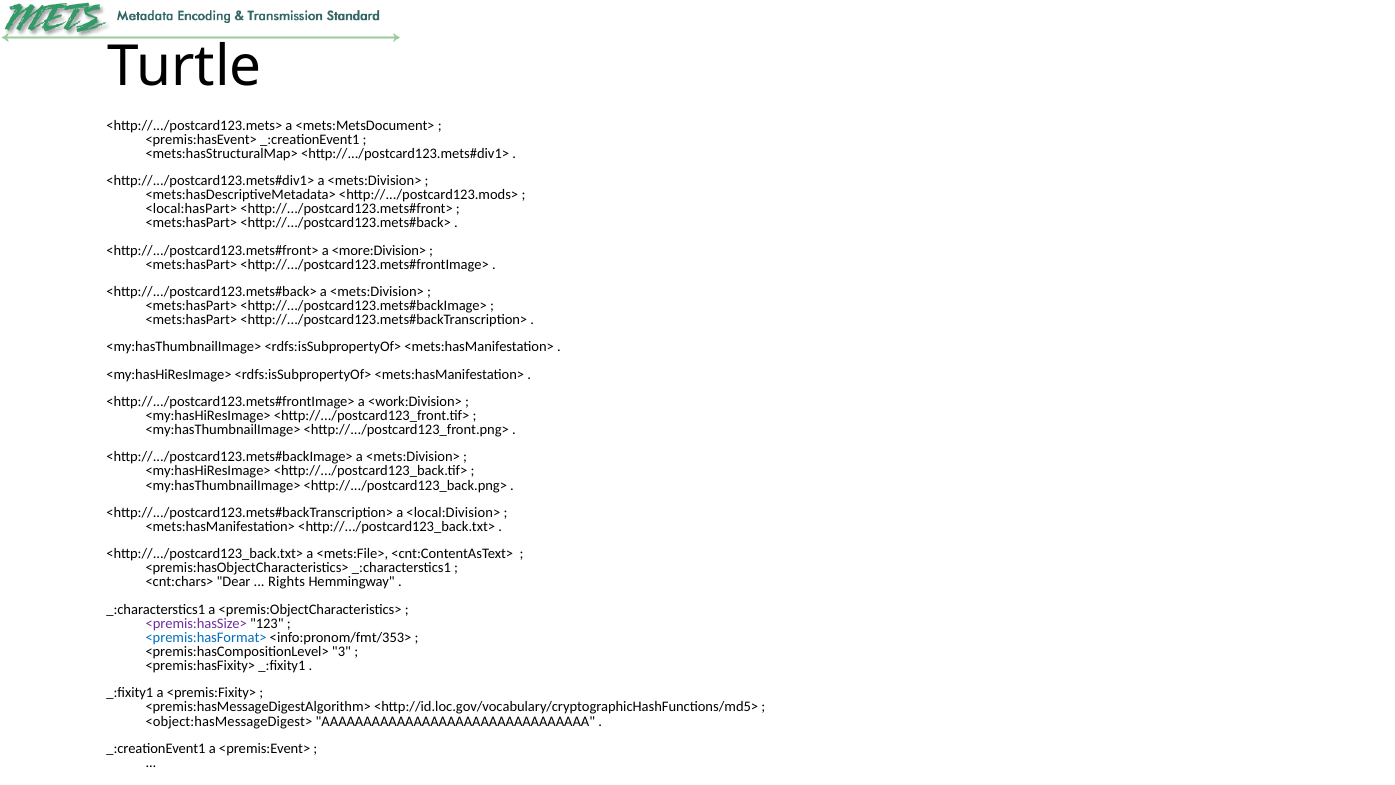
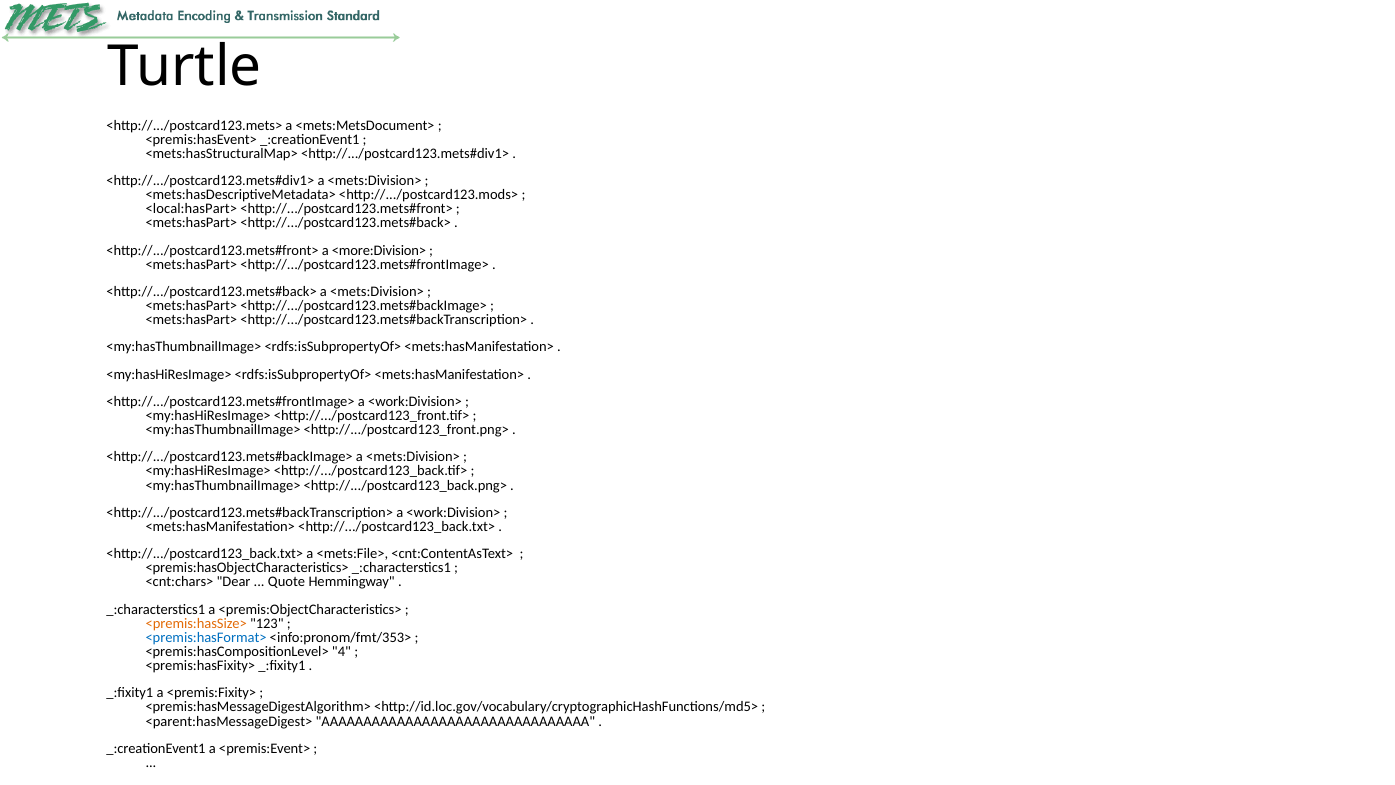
<local:Division>: <local:Division> -> <work:Division> (453, 512)
Rights: Rights -> Quote (287, 582)
<premis:hasSize> colour: purple -> orange (196, 623)
3: 3 -> 4 (342, 651)
<object:hasMessageDigest>: <object:hasMessageDigest> -> <parent:hasMessageDigest> (229, 721)
